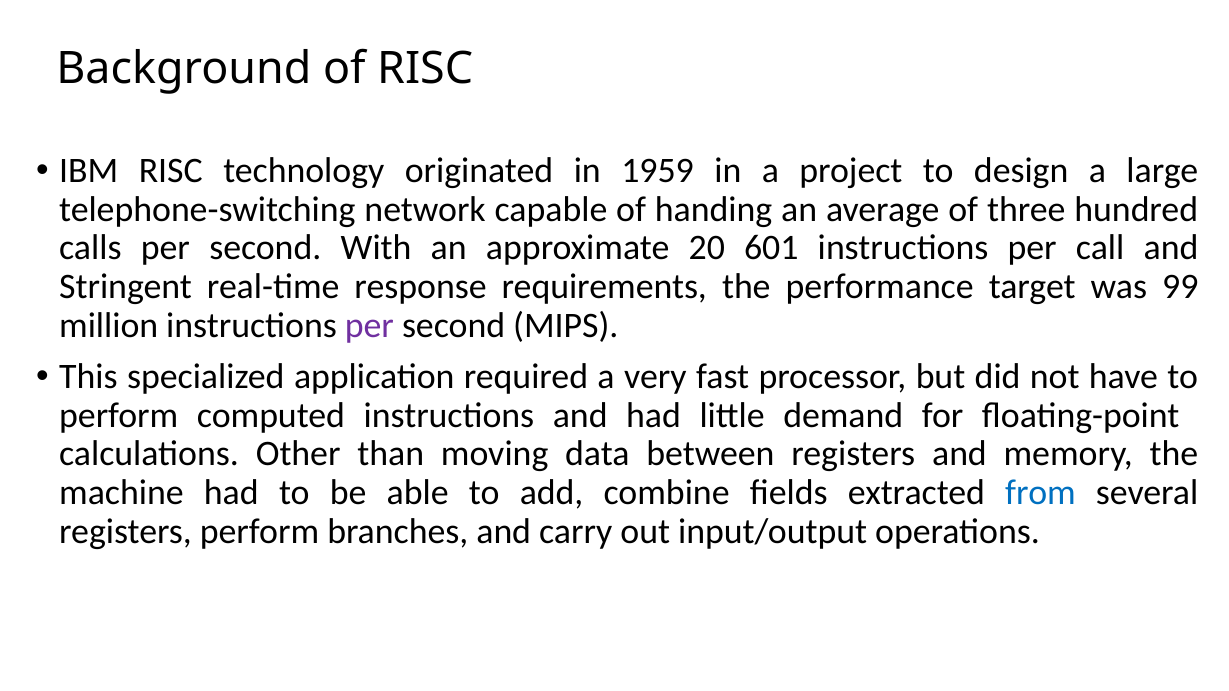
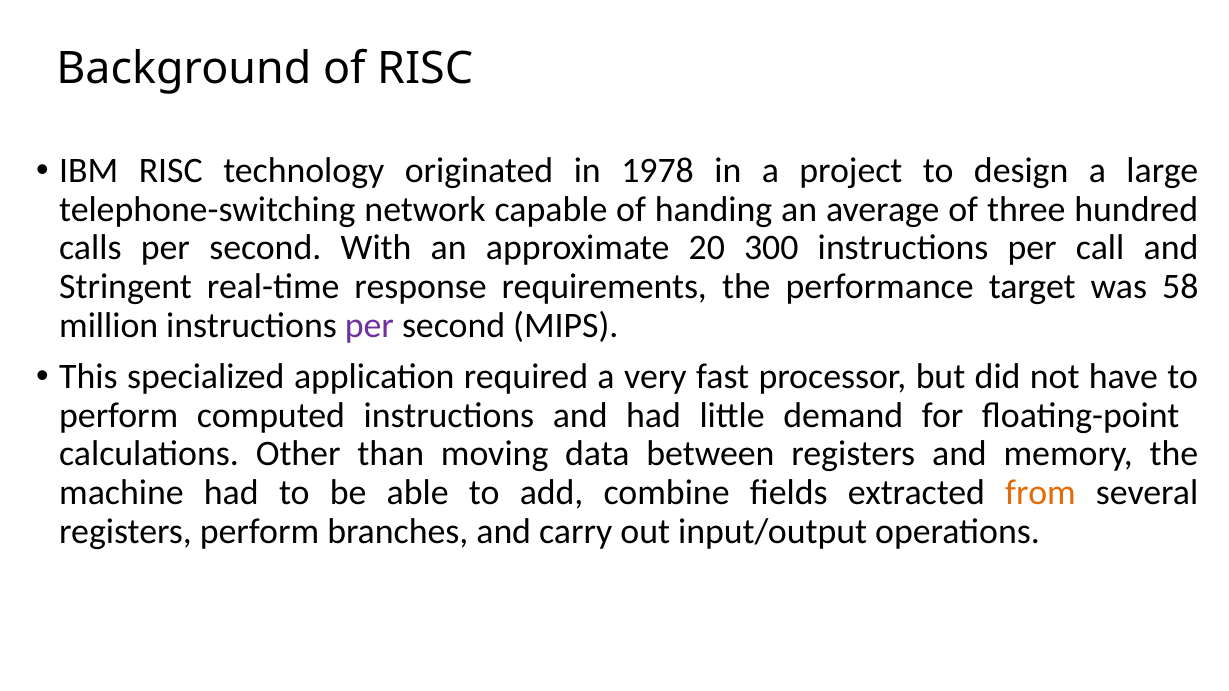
1959: 1959 -> 1978 (658, 171)
601: 601 -> 300 (771, 248)
99: 99 -> 58 (1180, 287)
from colour: blue -> orange (1040, 493)
